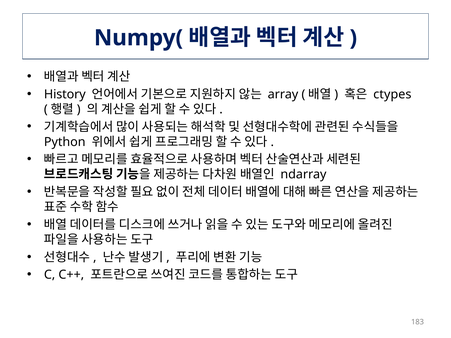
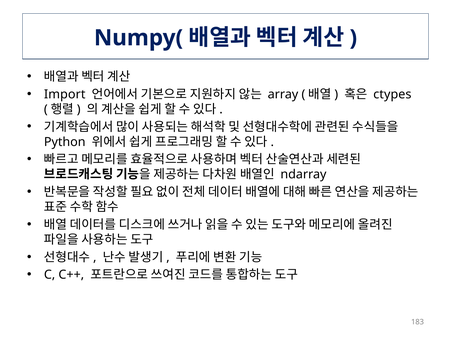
History: History -> Import (65, 94)
